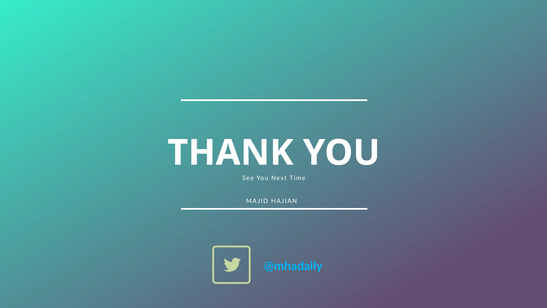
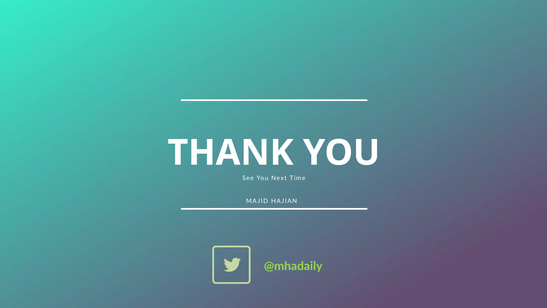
@mhadaily colour: light blue -> light green (293, 266)
